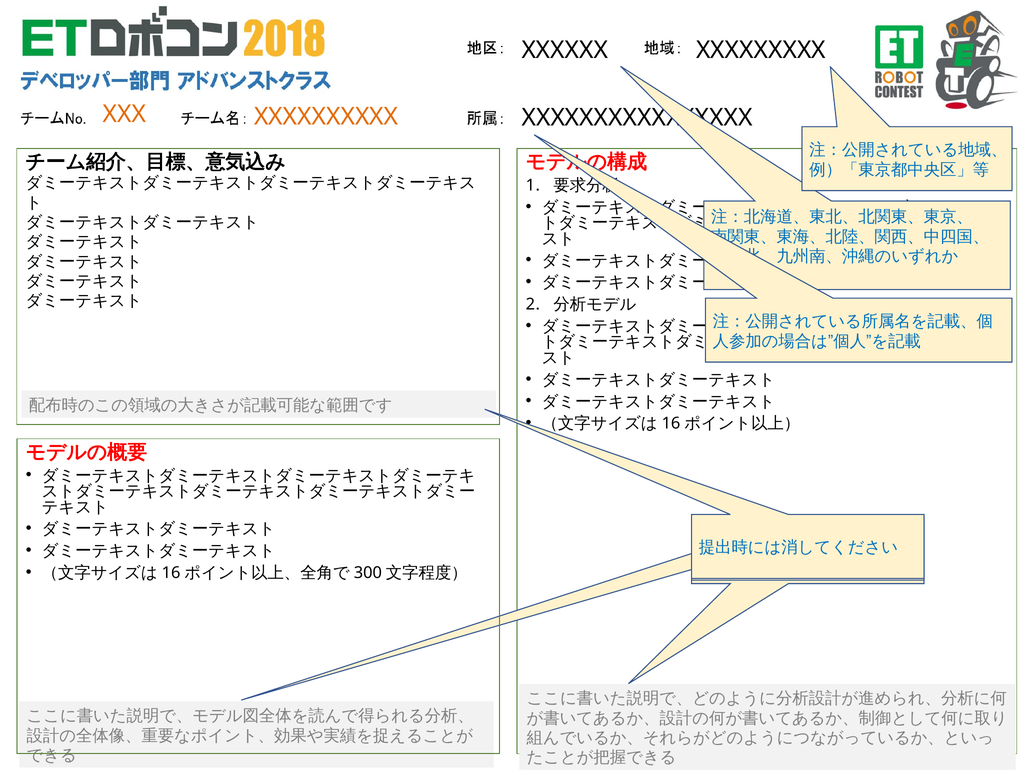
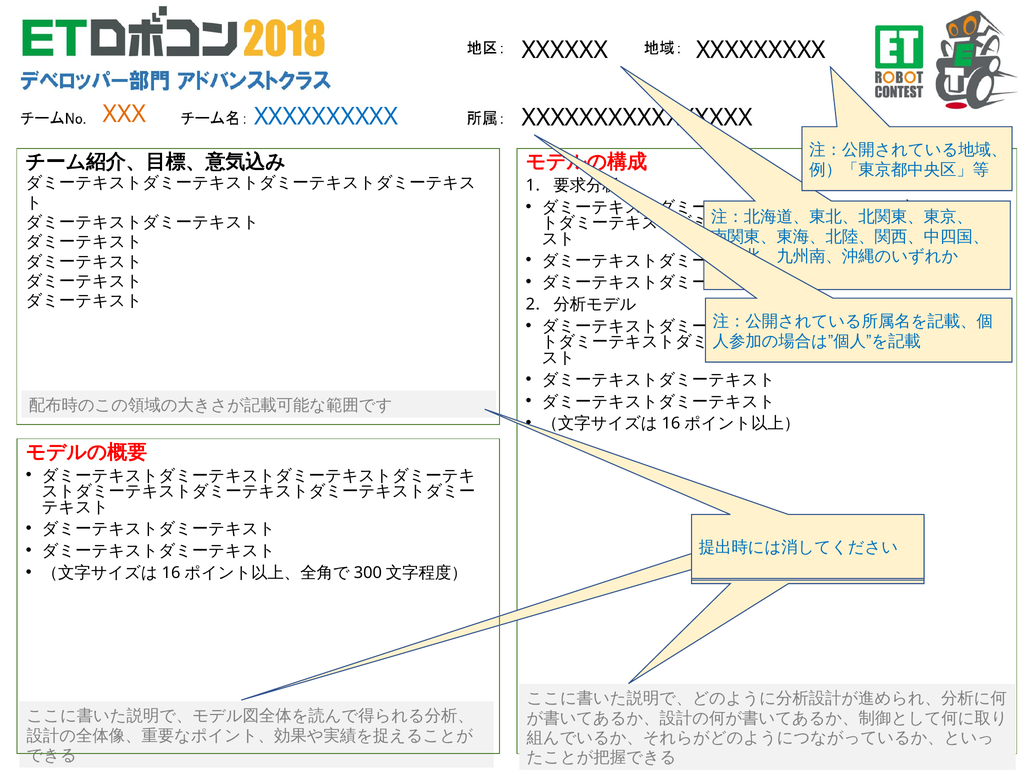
XXXXXXXXXX colour: orange -> blue (326, 117)
